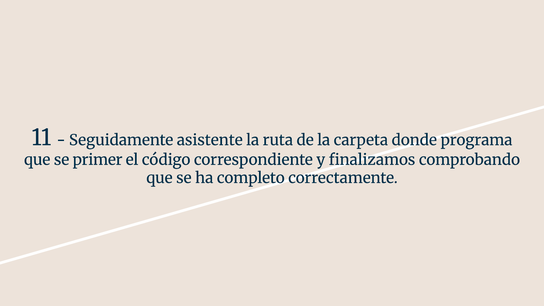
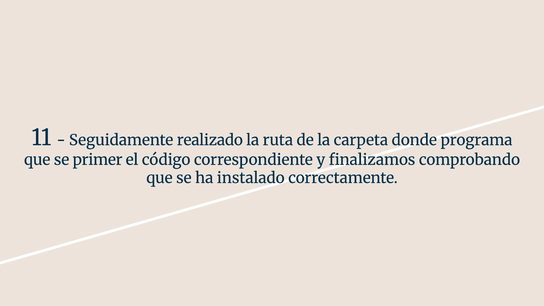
asistente: asistente -> realizado (210, 140)
completo: completo -> instalado (251, 178)
